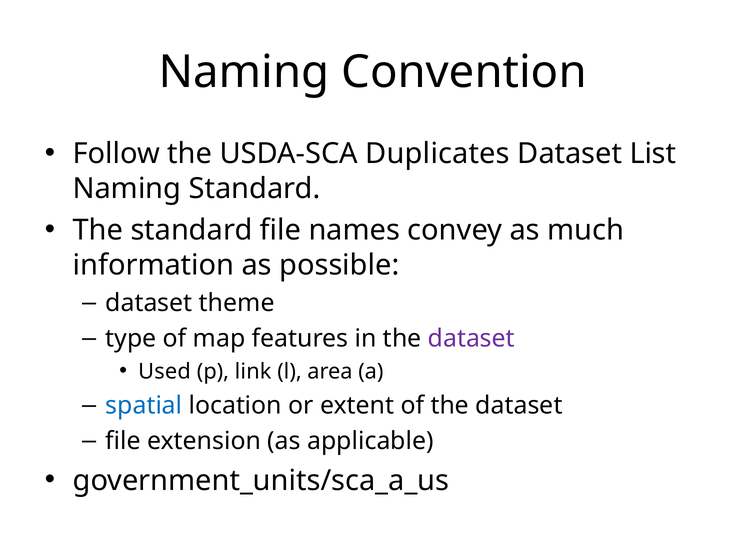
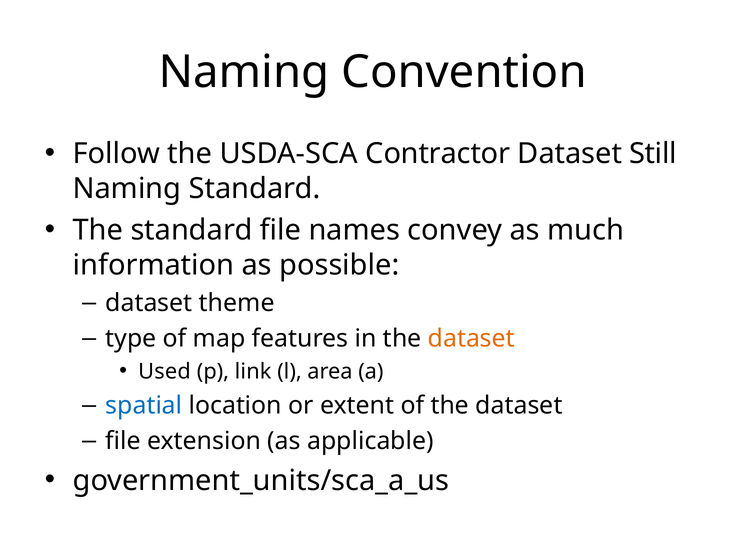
Duplicates: Duplicates -> Contractor (438, 154)
List: List -> Still (653, 154)
dataset colour: purple -> orange (471, 338)
